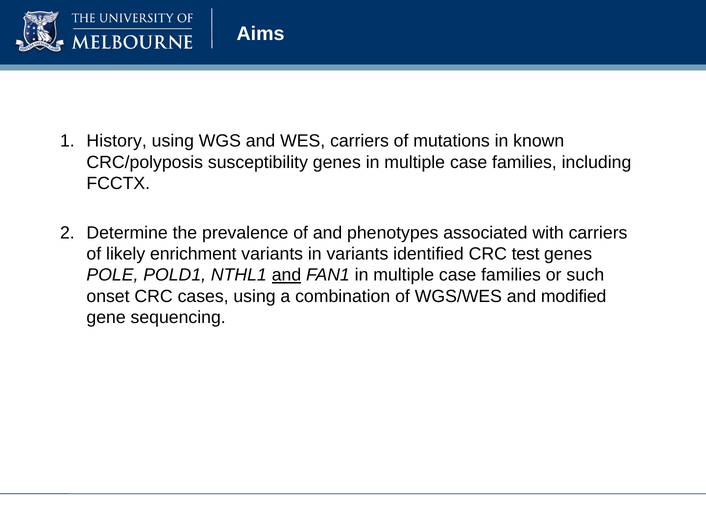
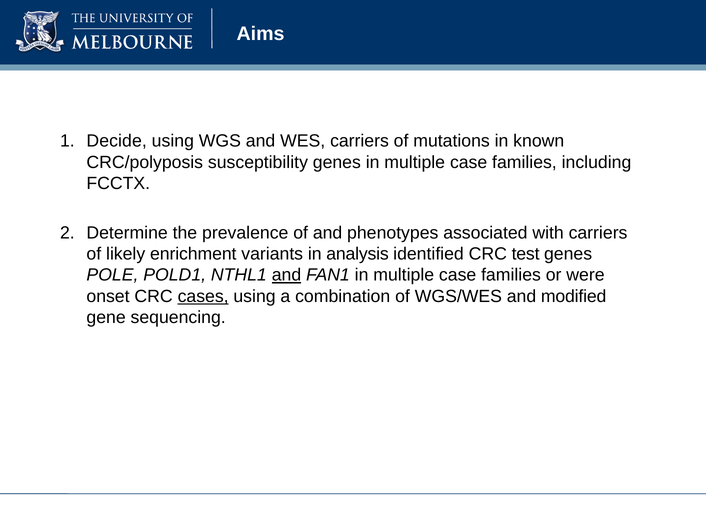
History: History -> Decide (117, 141)
in variants: variants -> analysis (358, 254)
such: such -> were (585, 275)
cases underline: none -> present (203, 297)
